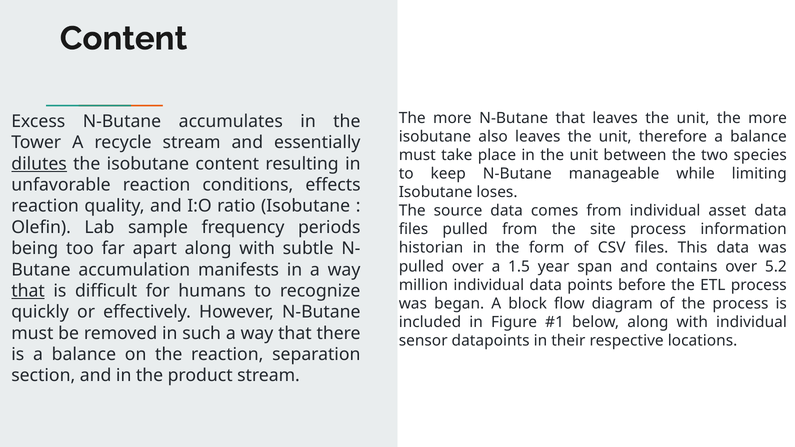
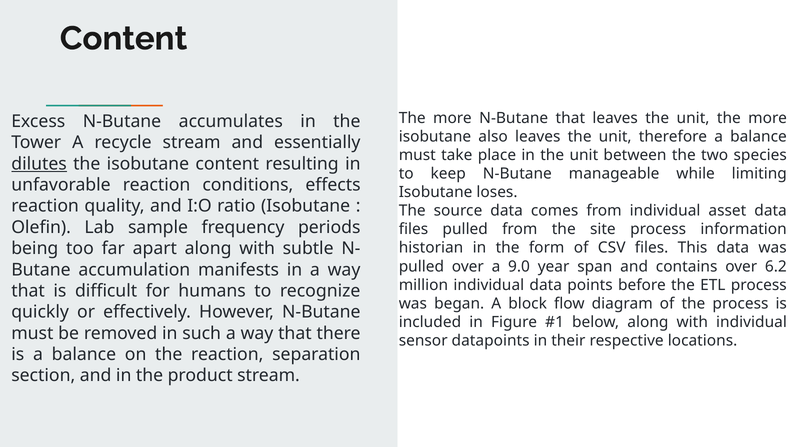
1.5: 1.5 -> 9.0 (519, 267)
5.2: 5.2 -> 6.2 (776, 267)
that underline: present -> none (28, 291)
